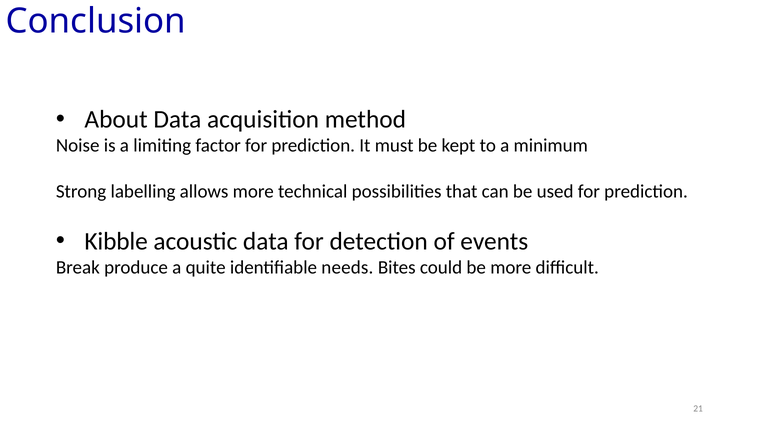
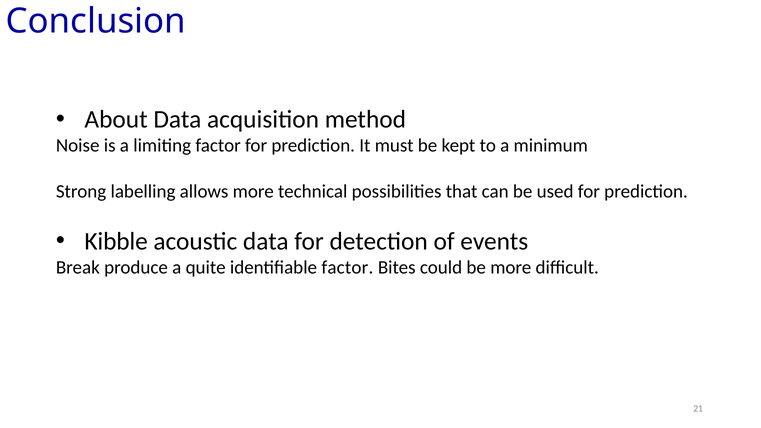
identifiable needs: needs -> factor (347, 267)
